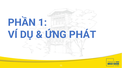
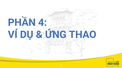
1: 1 -> 4 (43, 23)
PHÁT: PHÁT -> THAO (83, 35)
